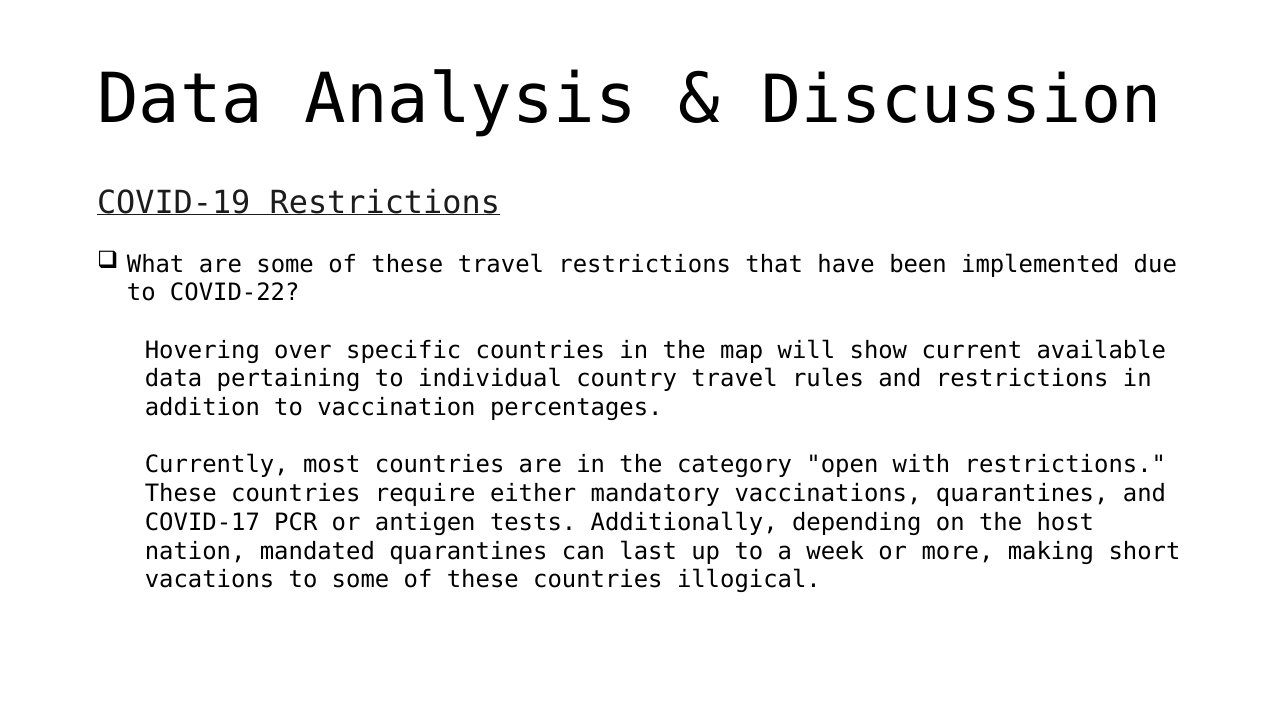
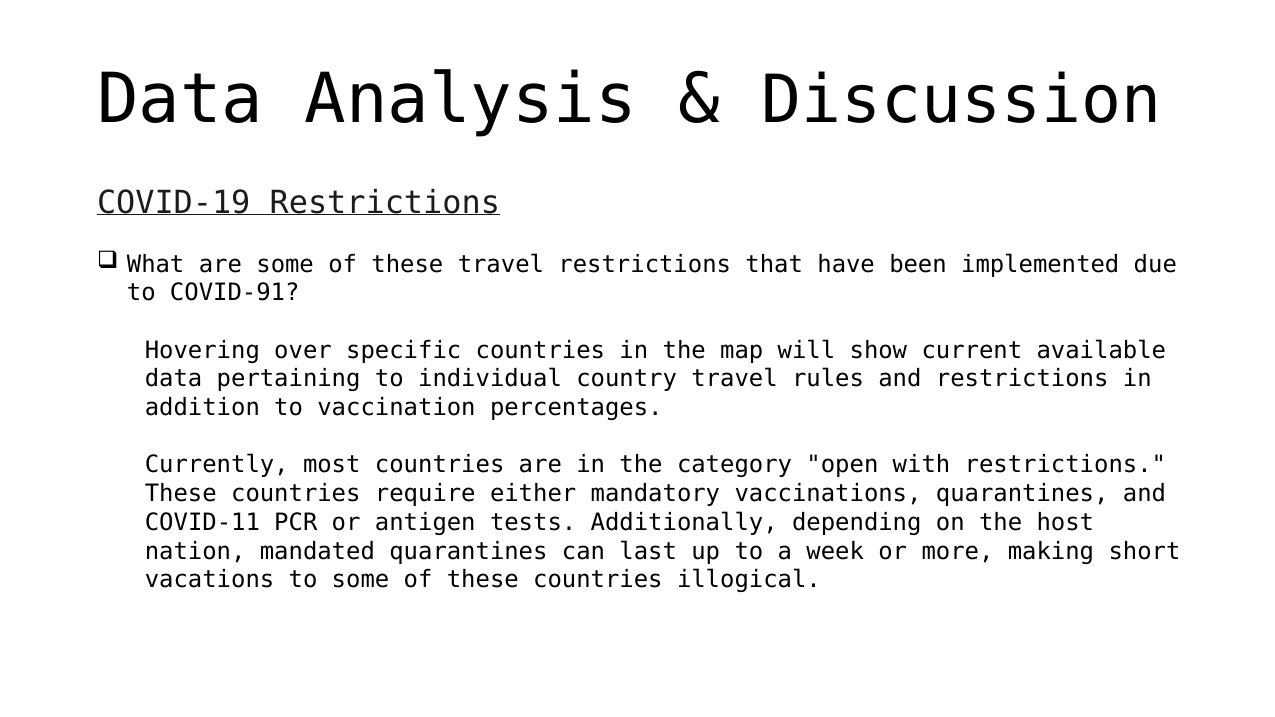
COVID-22: COVID-22 -> COVID-91 (235, 293)
COVID-17: COVID-17 -> COVID-11 (202, 523)
